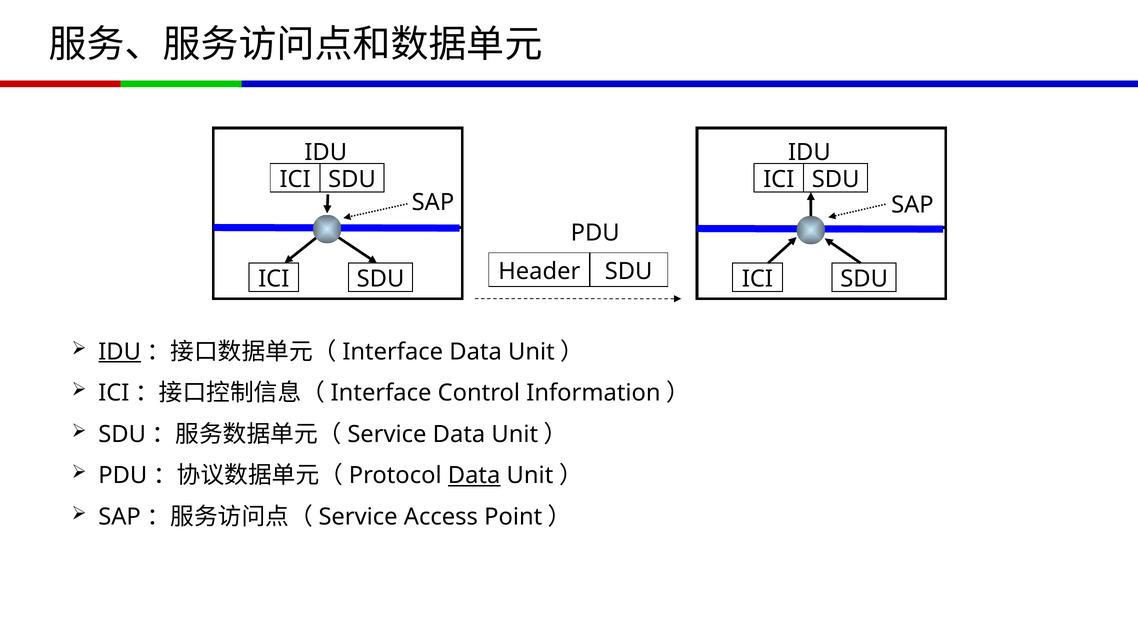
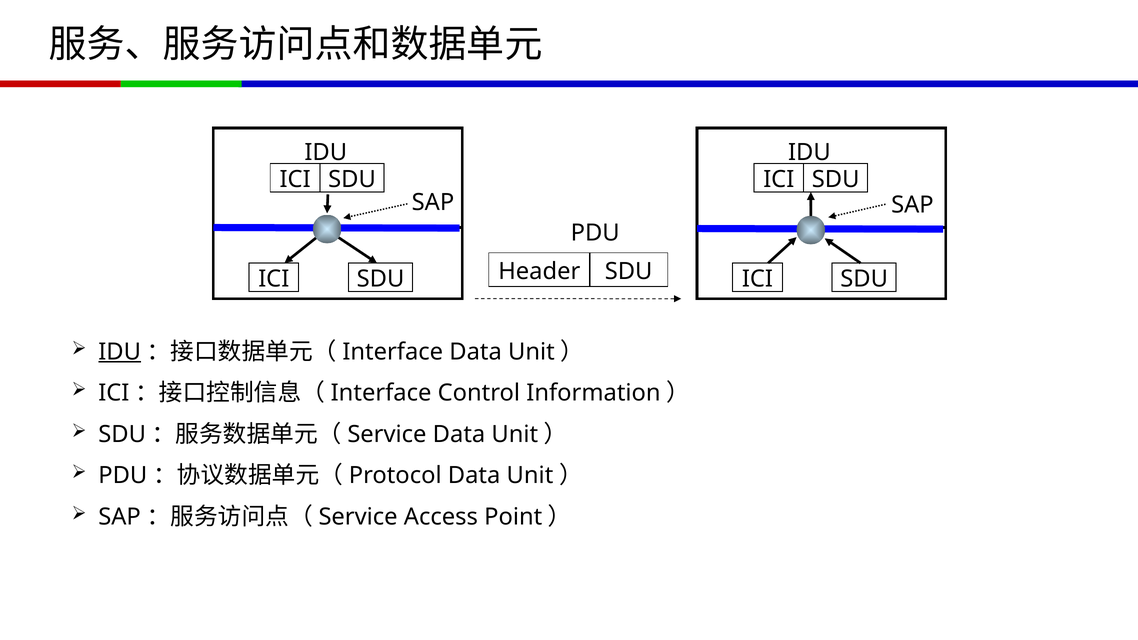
Data underline: present -> none (474, 476)
